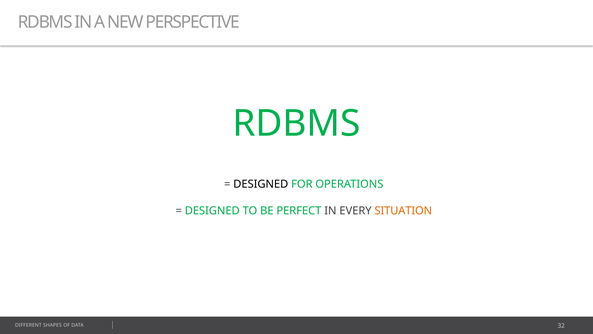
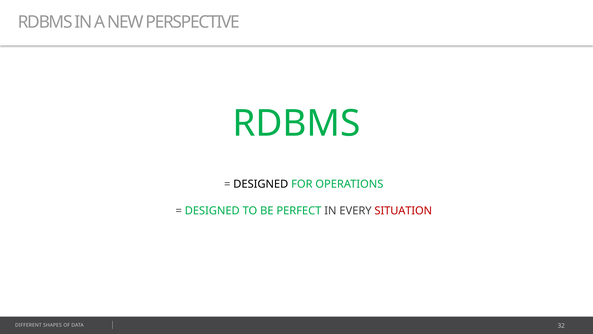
SITUATION colour: orange -> red (403, 211)
